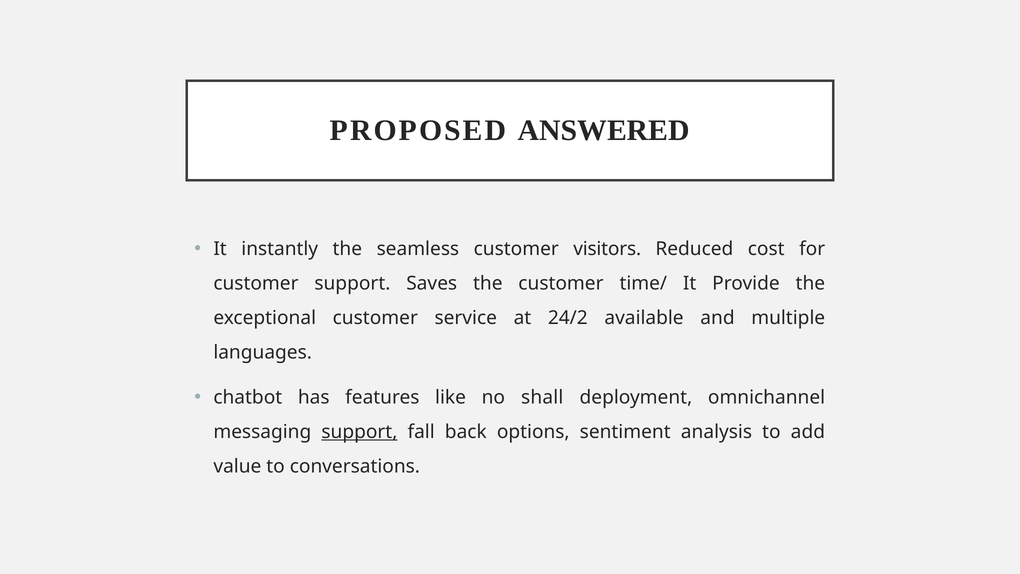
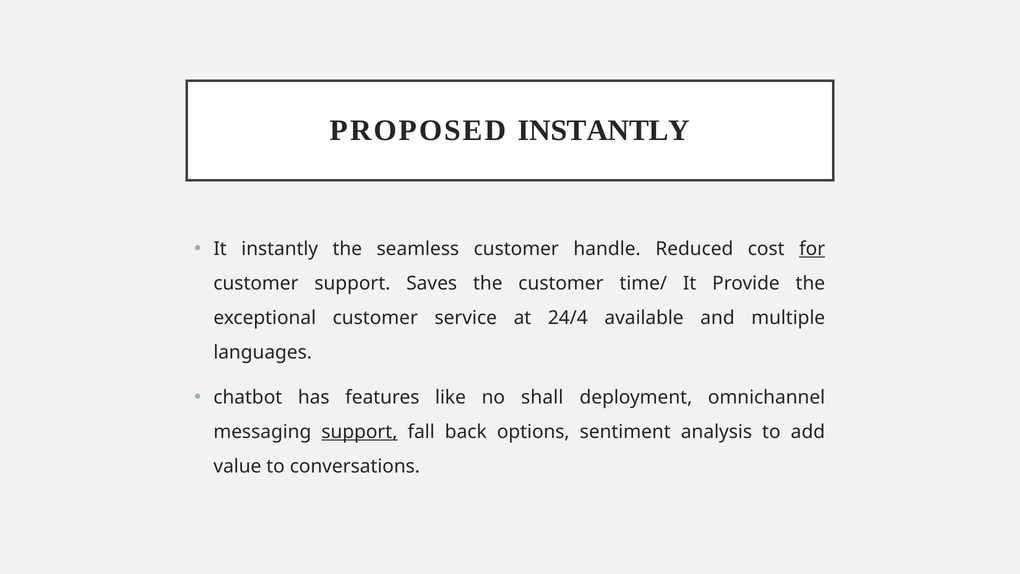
PROPOSED ANSWERED: ANSWERED -> INSTANTLY (604, 130)
visitors: visitors -> handle (607, 249)
for underline: none -> present (812, 249)
24/2: 24/2 -> 24/4 (568, 318)
